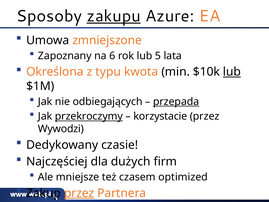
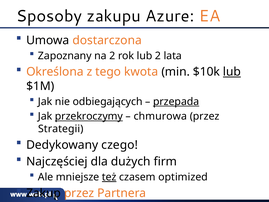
zakupu underline: present -> none (114, 16)
zmniejszone: zmniejszone -> dostarczona (107, 40)
na 6: 6 -> 2 (112, 56)
lub 5: 5 -> 2 (158, 56)
typu: typu -> tego (108, 72)
korzystacie: korzystacie -> chmurowa (160, 116)
Wywodzi: Wywodzi -> Strategii (61, 129)
czasie: czasie -> czego (120, 145)
też underline: none -> present (109, 177)
przez underline: present -> none (79, 193)
